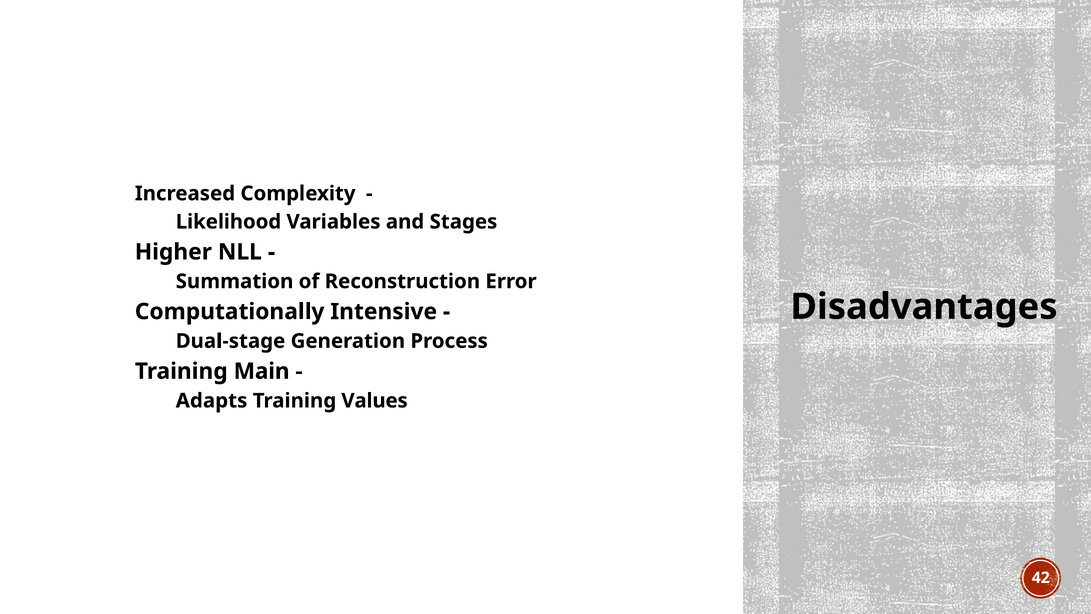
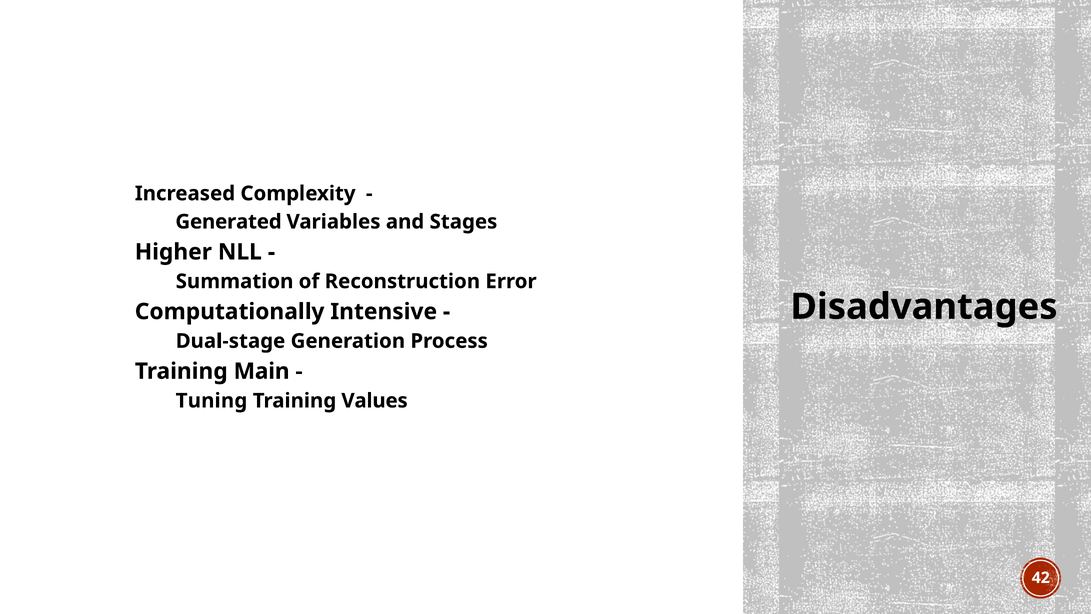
Likelihood: Likelihood -> Generated (229, 222)
Adapts: Adapts -> Tuning (211, 401)
